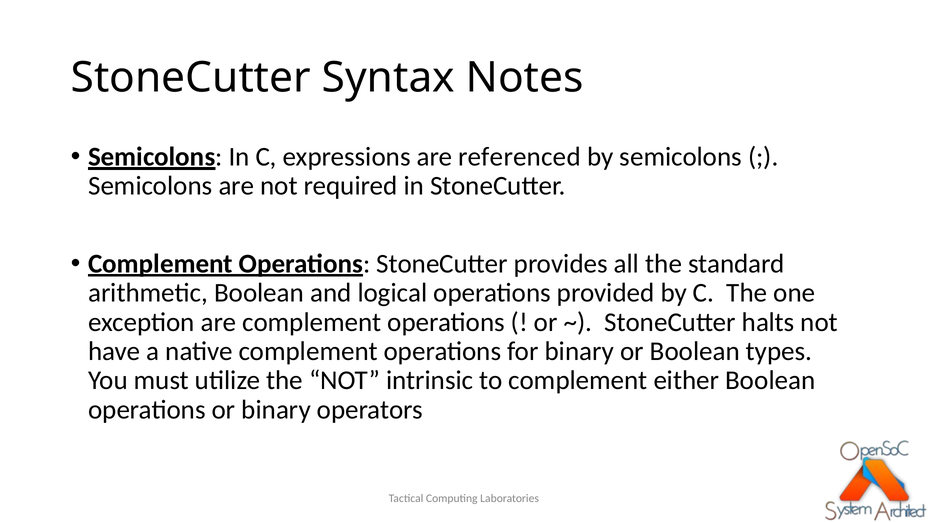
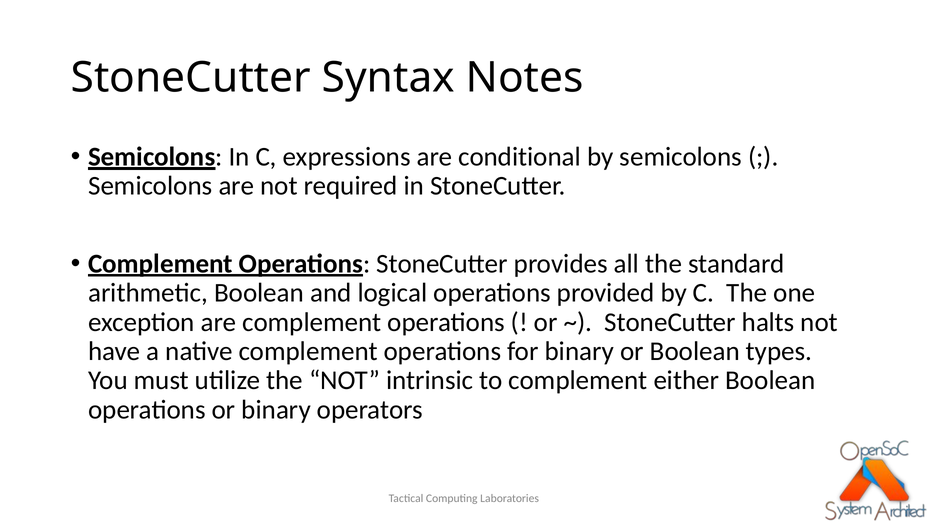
referenced: referenced -> conditional (520, 157)
